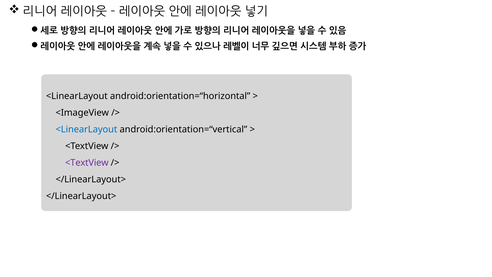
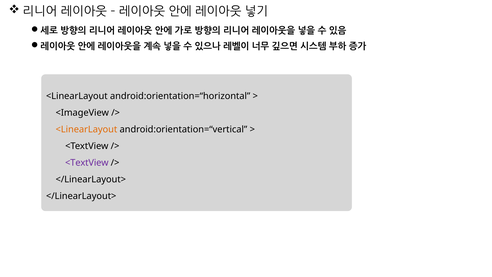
<LinearLayout colour: blue -> orange (86, 129)
